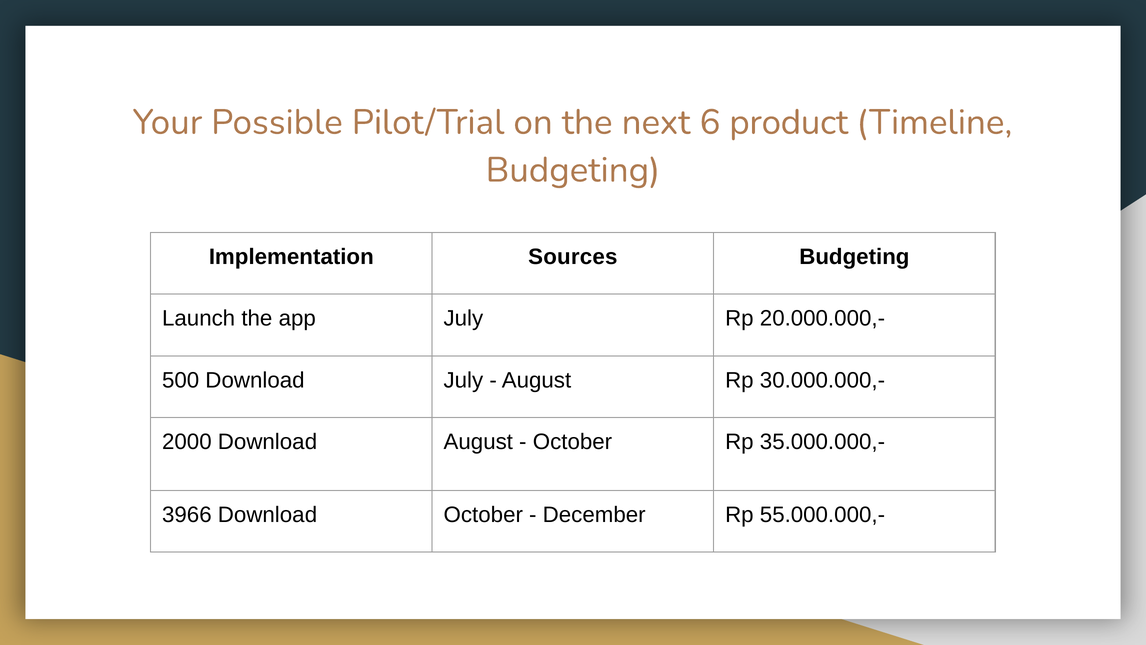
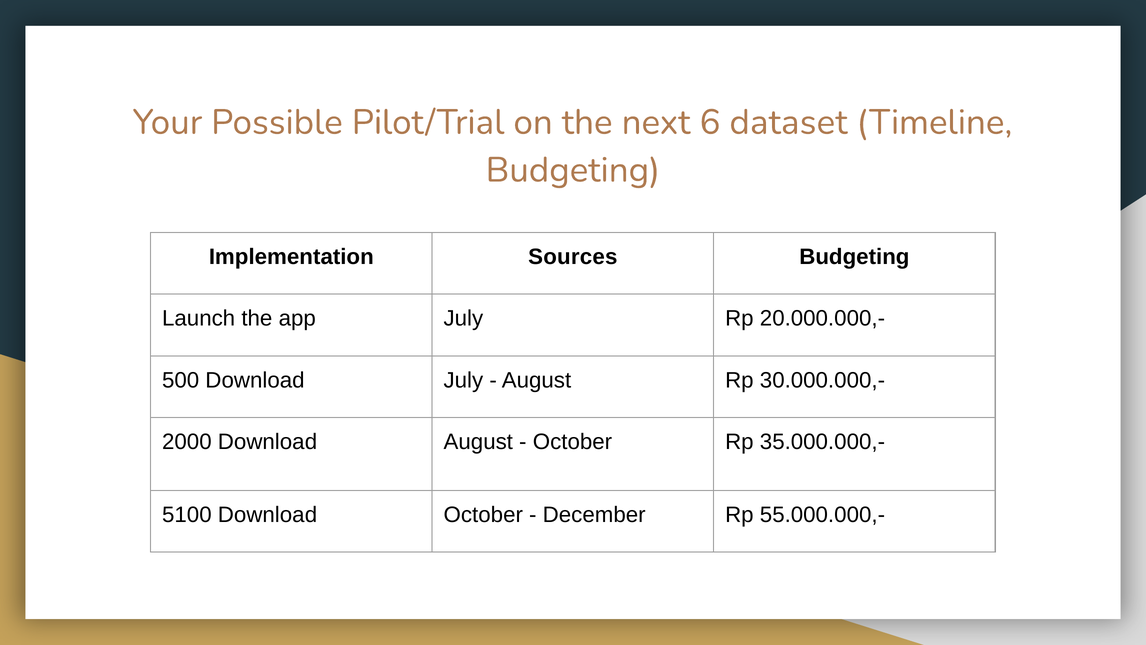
product: product -> dataset (789, 122)
3966: 3966 -> 5100 (187, 514)
